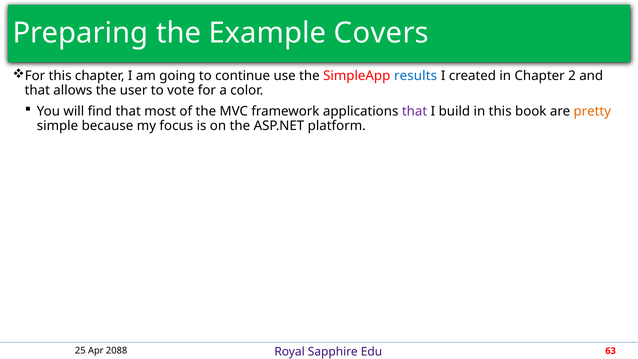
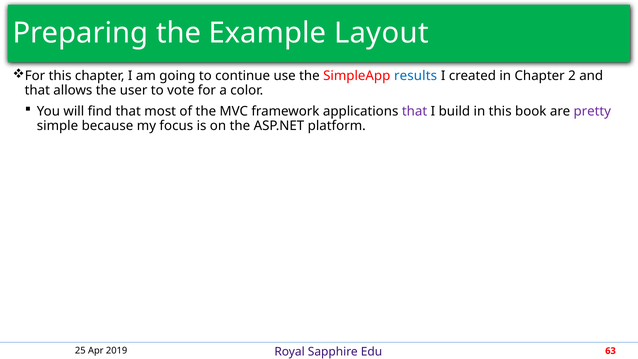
Covers: Covers -> Layout (381, 33)
pretty colour: orange -> purple (592, 111)
2088: 2088 -> 2019 (117, 351)
